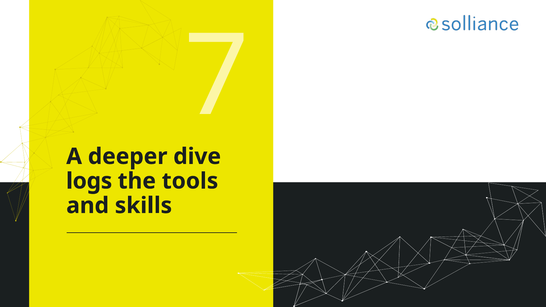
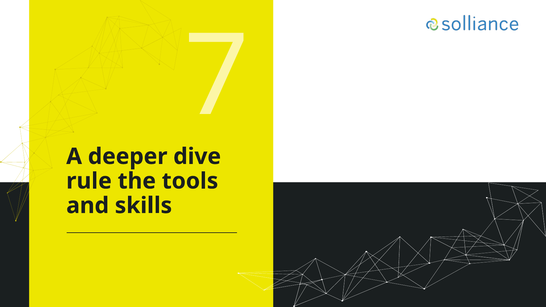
logs: logs -> rule (89, 181)
